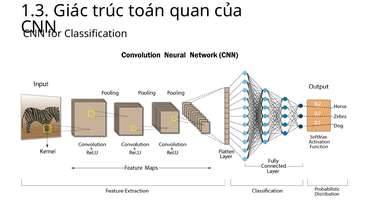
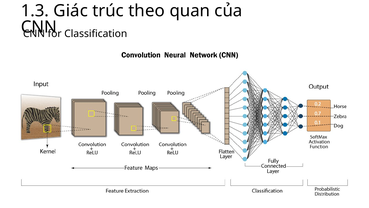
toán: toán -> theo (147, 11)
